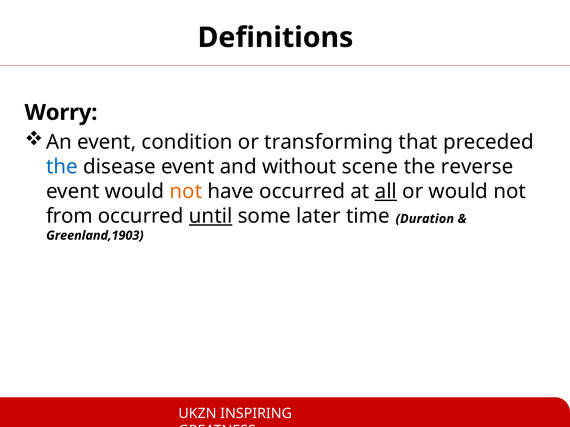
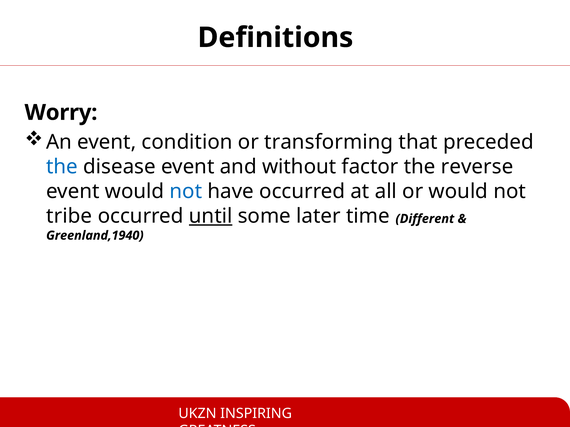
scene: scene -> factor (370, 167)
not colour: orange -> blue (186, 192)
all underline: present -> none (386, 192)
from: from -> tribe (69, 216)
Duration: Duration -> Different (425, 219)
Greenland,1903: Greenland,1903 -> Greenland,1940 (95, 236)
